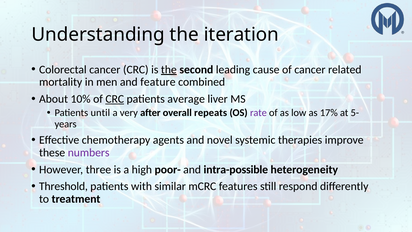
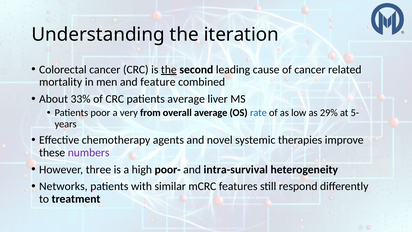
10%: 10% -> 33% (81, 99)
CRC underline: present -> none (115, 99)
until: until -> poor (100, 113)
after: after -> from (150, 113)
overall repeats: repeats -> average (211, 113)
rate colour: purple -> blue (258, 113)
17%: 17% -> 29% (329, 113)
intra-possible: intra-possible -> intra-survival (236, 169)
Threshold: Threshold -> Networks (63, 186)
